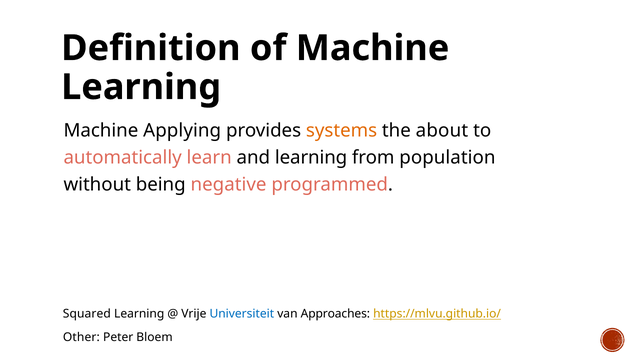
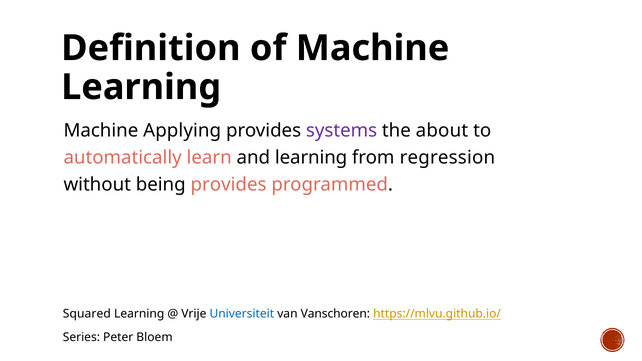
systems colour: orange -> purple (342, 131)
population: population -> regression (447, 158)
being negative: negative -> provides (229, 185)
Approaches: Approaches -> Vanschoren (335, 314)
Other: Other -> Series (81, 337)
